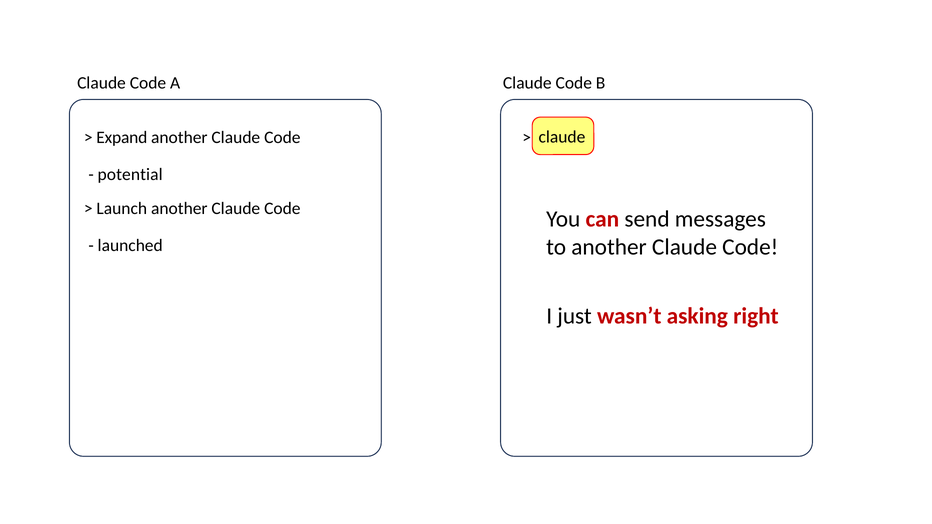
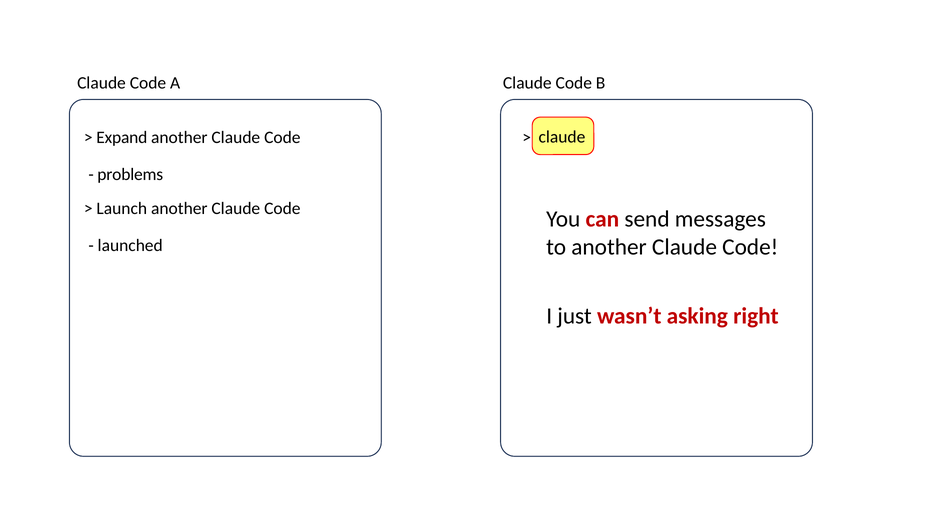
potential: potential -> problems (130, 175)
